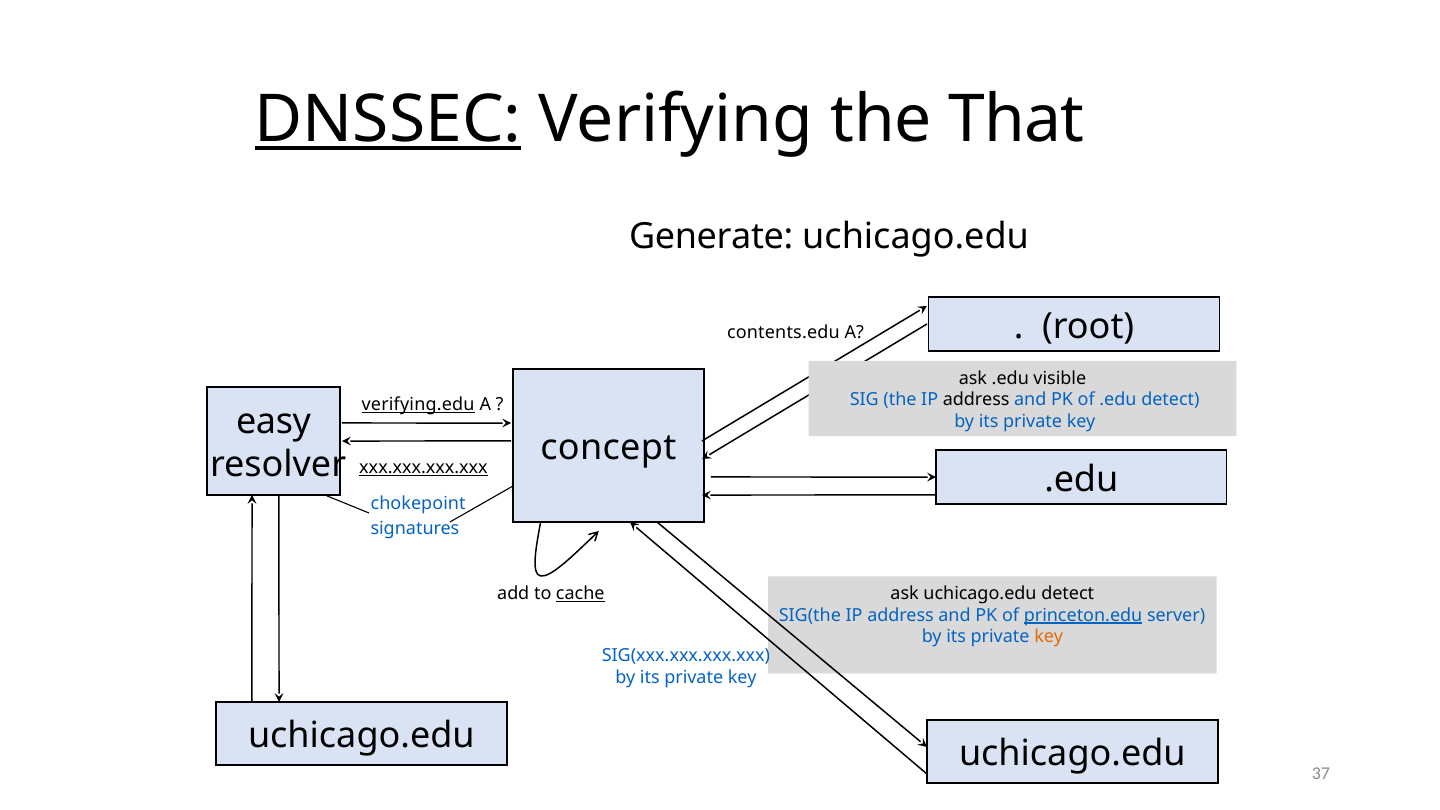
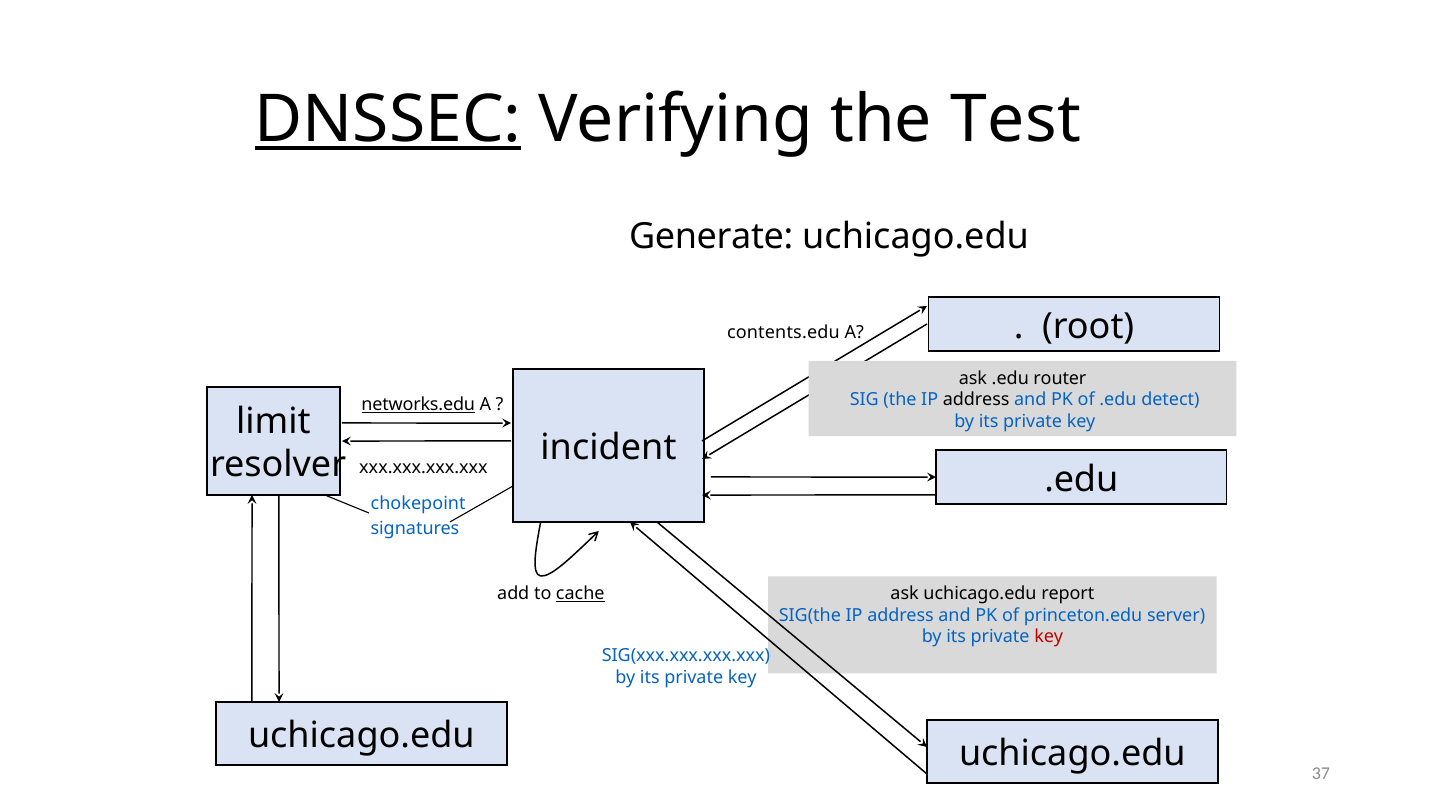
That: That -> Test (1016, 120)
visible: visible -> router (1060, 378)
verifying.edu: verifying.edu -> networks.edu (418, 404)
easy: easy -> limit (273, 422)
concept: concept -> incident (608, 448)
xxx.xxx.xxx.xxx underline: present -> none (423, 467)
uchicago.edu detect: detect -> report (1068, 594)
princeton.edu underline: present -> none (1083, 615)
key colour: orange -> red (1049, 637)
